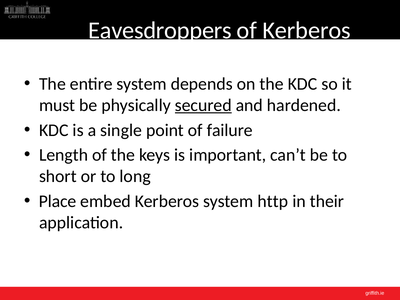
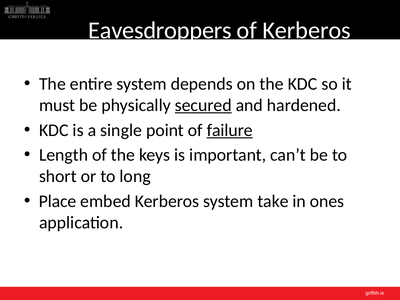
failure underline: none -> present (230, 130)
http: http -> take (273, 201)
their: their -> ones (327, 201)
